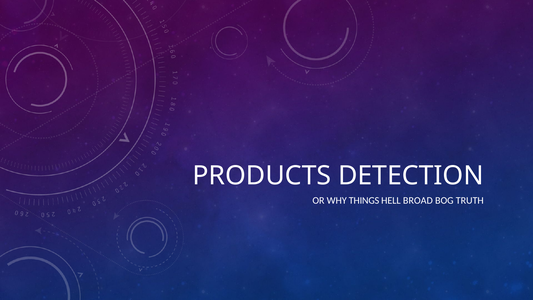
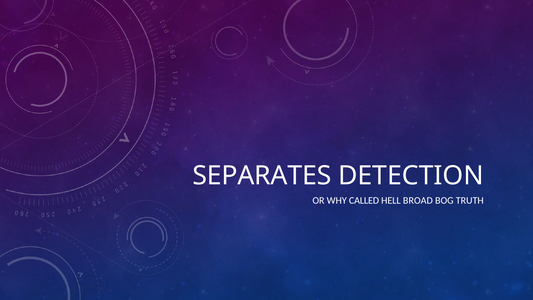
PRODUCTS: PRODUCTS -> SEPARATES (262, 176)
THINGS: THINGS -> CALLED (364, 200)
